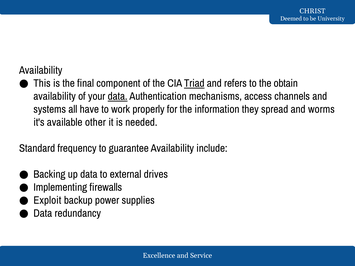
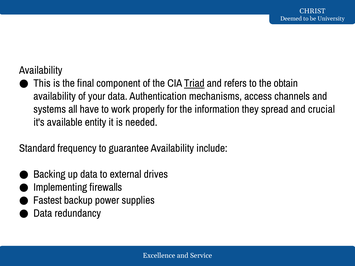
data underline: present -> none (118, 96)
worms: worms -> crucial (321, 110)
other: other -> entity (96, 123)
Exploit: Exploit -> Fastest (47, 201)
